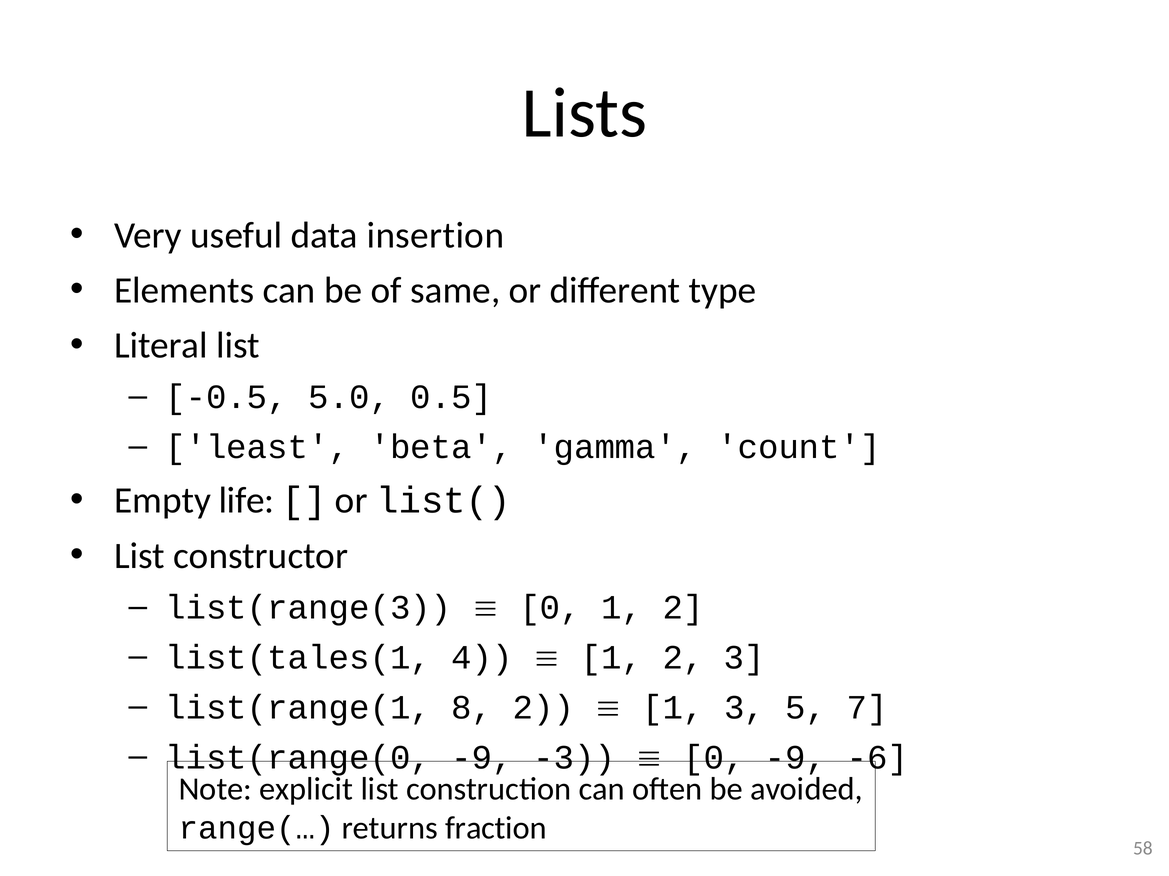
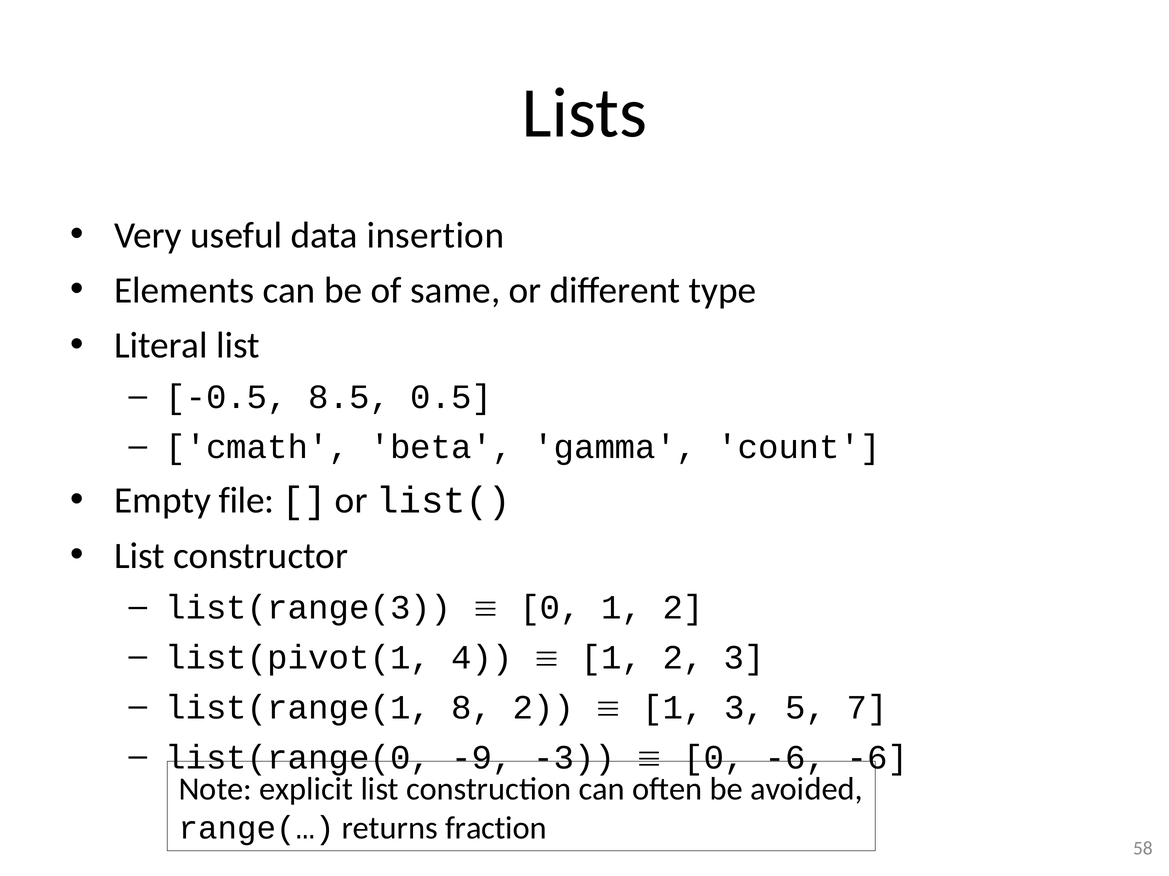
5.0: 5.0 -> 8.5 (349, 398)
least: least -> cmath (257, 448)
life: life -> file (246, 501)
list(tales(1: list(tales(1 -> list(pivot(1 (298, 658)
0 -9: -9 -> -6 (796, 758)
